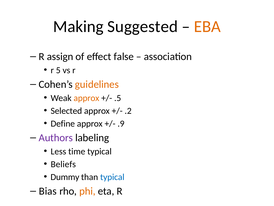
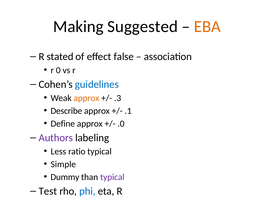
assign: assign -> stated (60, 56)
5: 5 -> 0 (58, 70)
guidelines colour: orange -> blue (97, 84)
.5: .5 -> .3 (118, 98)
Selected: Selected -> Describe (66, 111)
.2: .2 -> .1 (128, 111)
.9: .9 -> .0 (121, 123)
time: time -> ratio (77, 151)
Beliefs: Beliefs -> Simple (63, 164)
typical colour: blue -> purple (112, 177)
Bias: Bias -> Test (48, 191)
phi colour: orange -> blue (87, 191)
